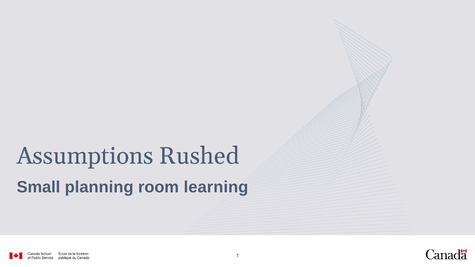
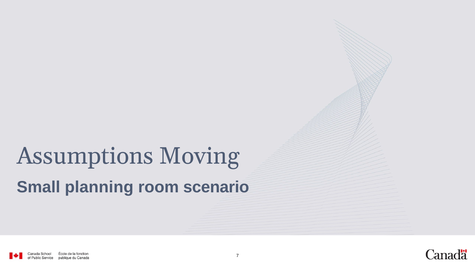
Rushed: Rushed -> Moving (199, 156)
learning: learning -> scenario (216, 187)
